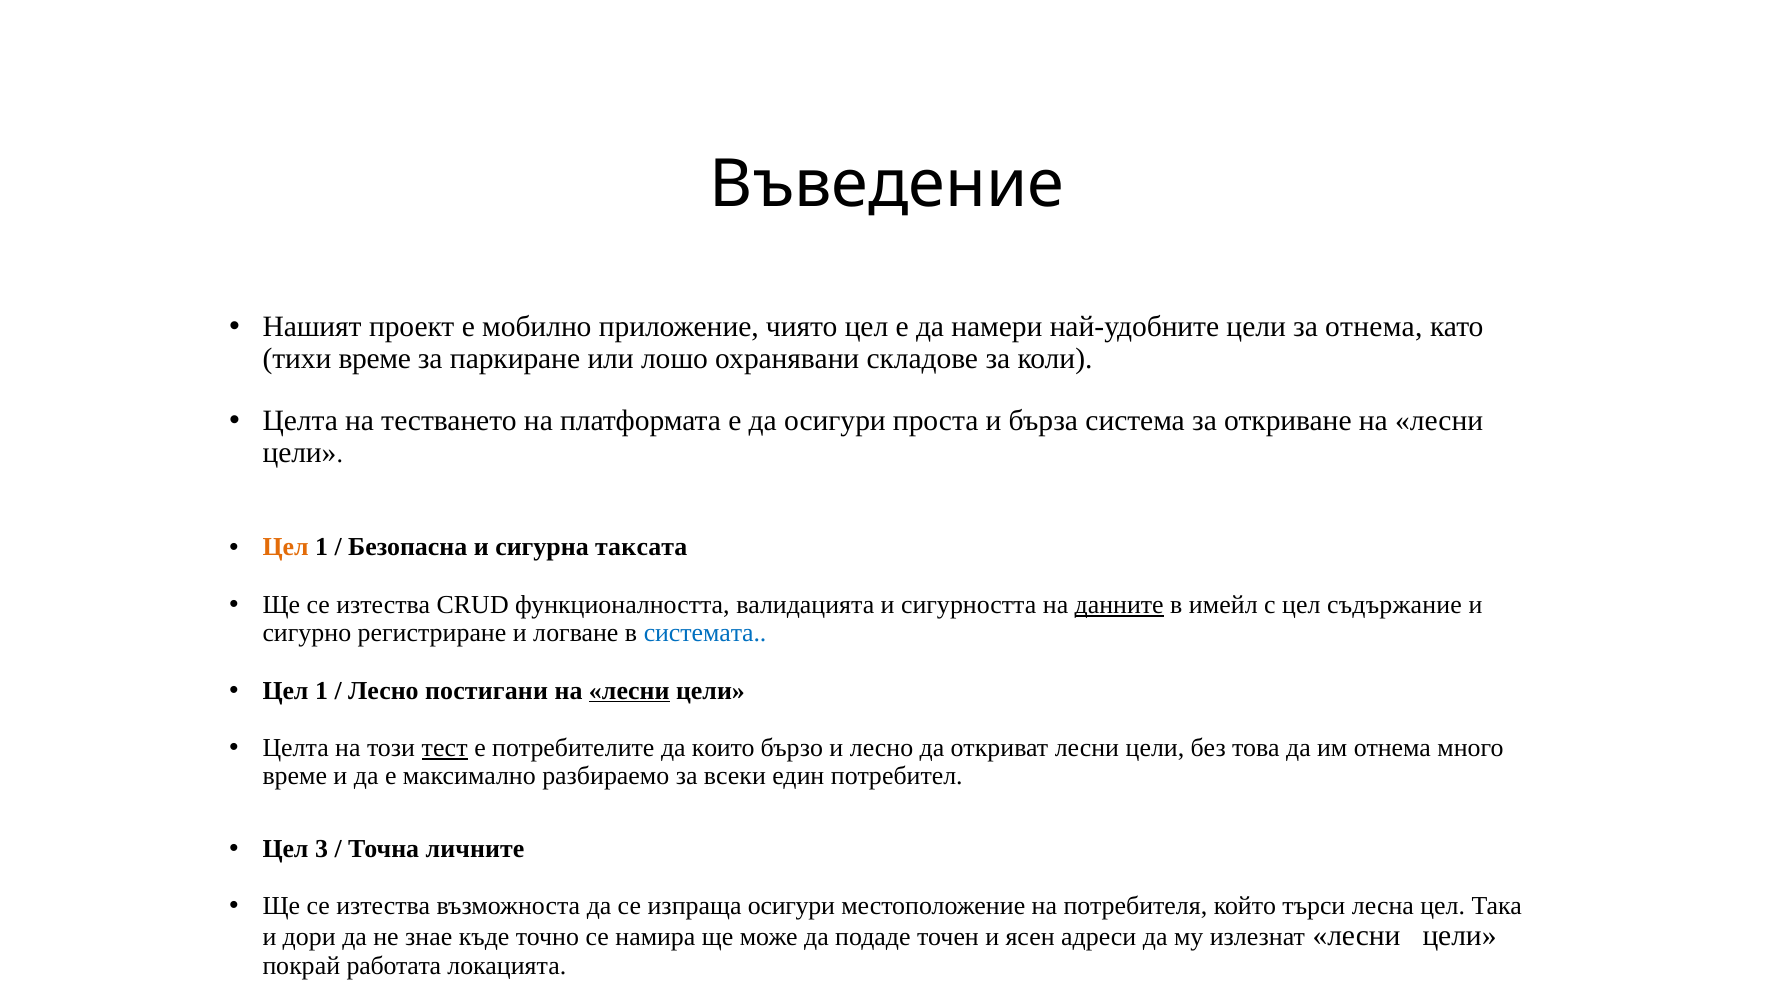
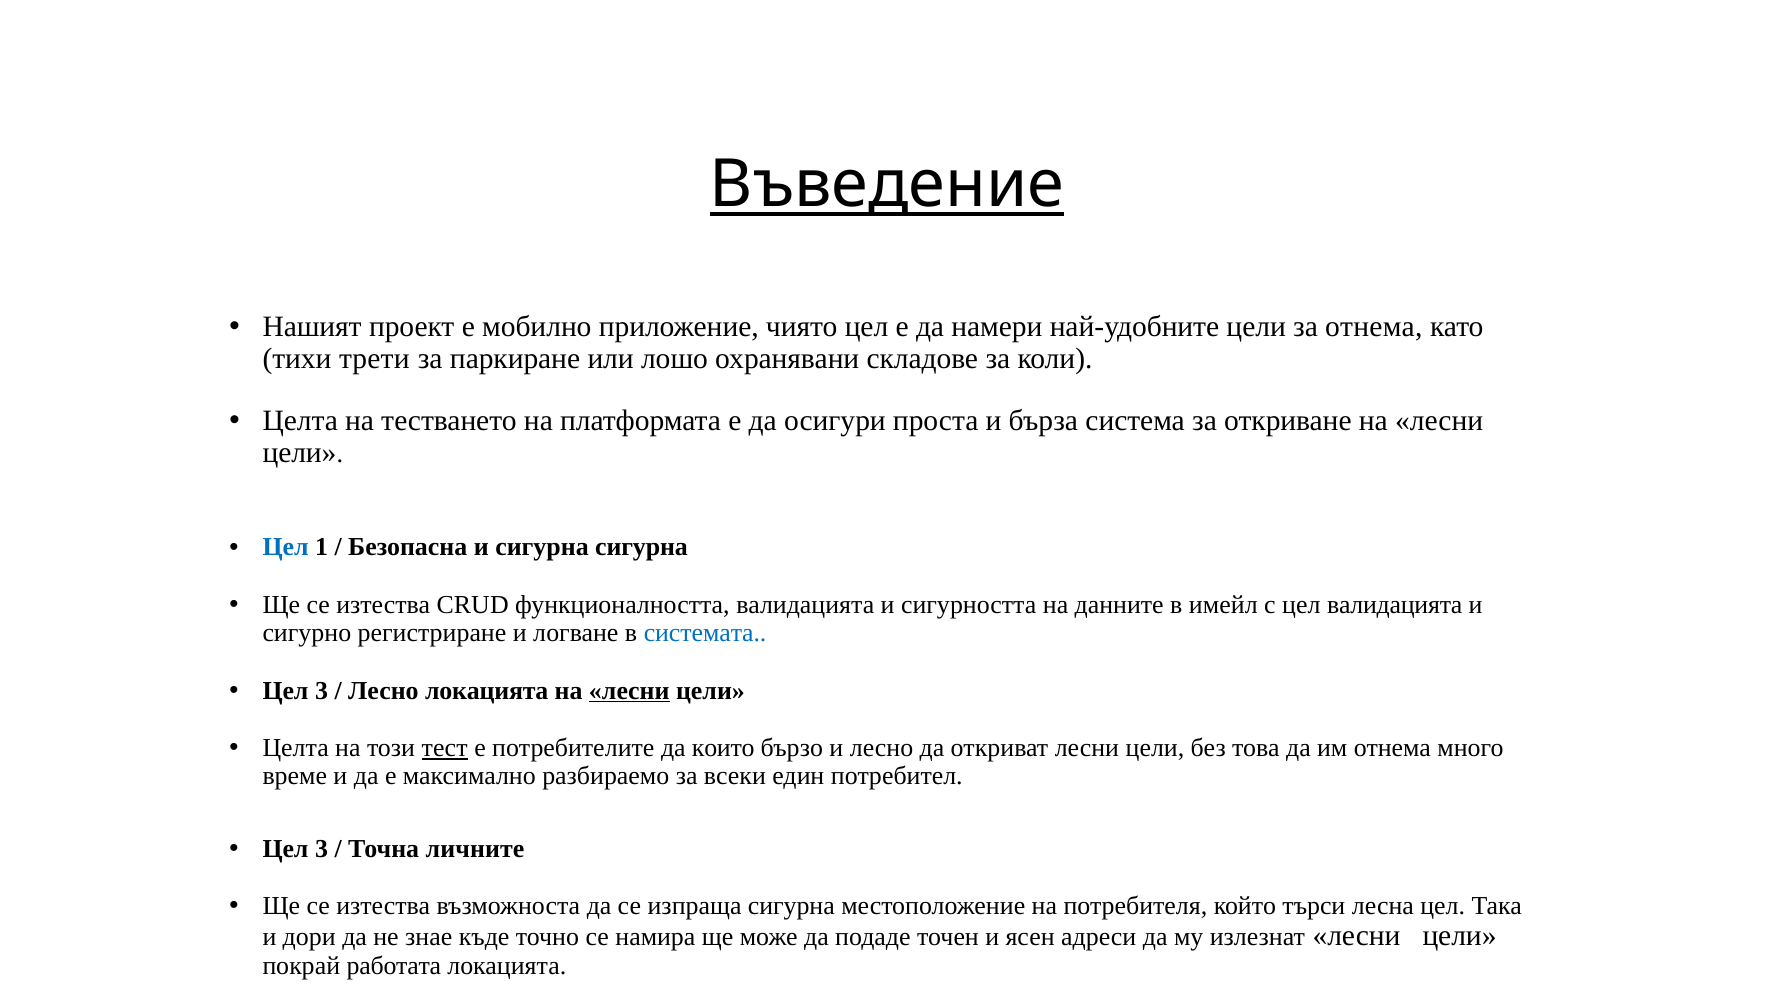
Въведение underline: none -> present (887, 185)
тихи време: време -> трети (374, 359)
Цел colour: orange -> blue (286, 547)
сигурна таксата: таксата -> сигурна (642, 547)
данните underline: present -> none (1119, 605)
цел съдържание: съдържание -> валидацията (1395, 605)
1: 1 -> 3 (322, 690)
Лесно постигани: постигани -> локацията (487, 690)
изпраща осигури: осигури -> сигурна (791, 906)
